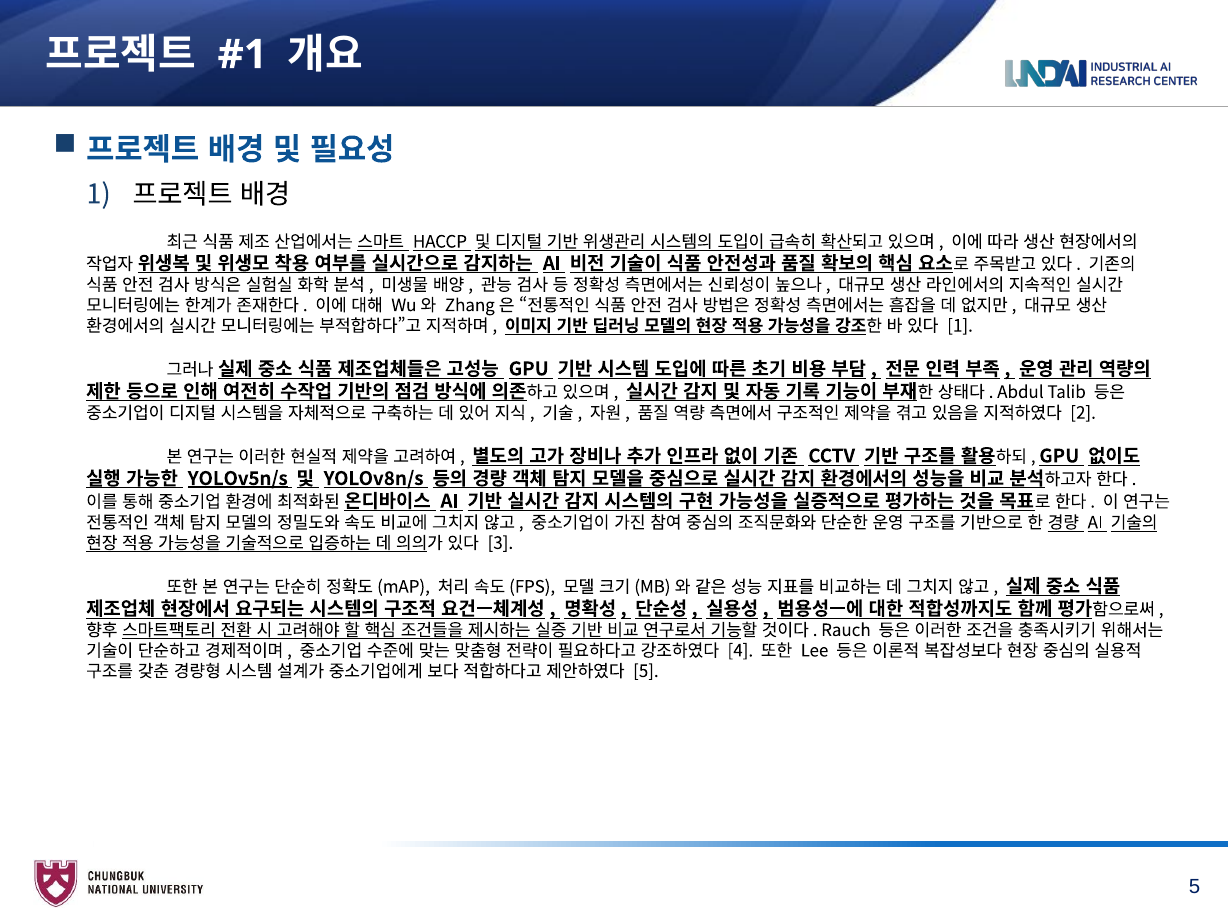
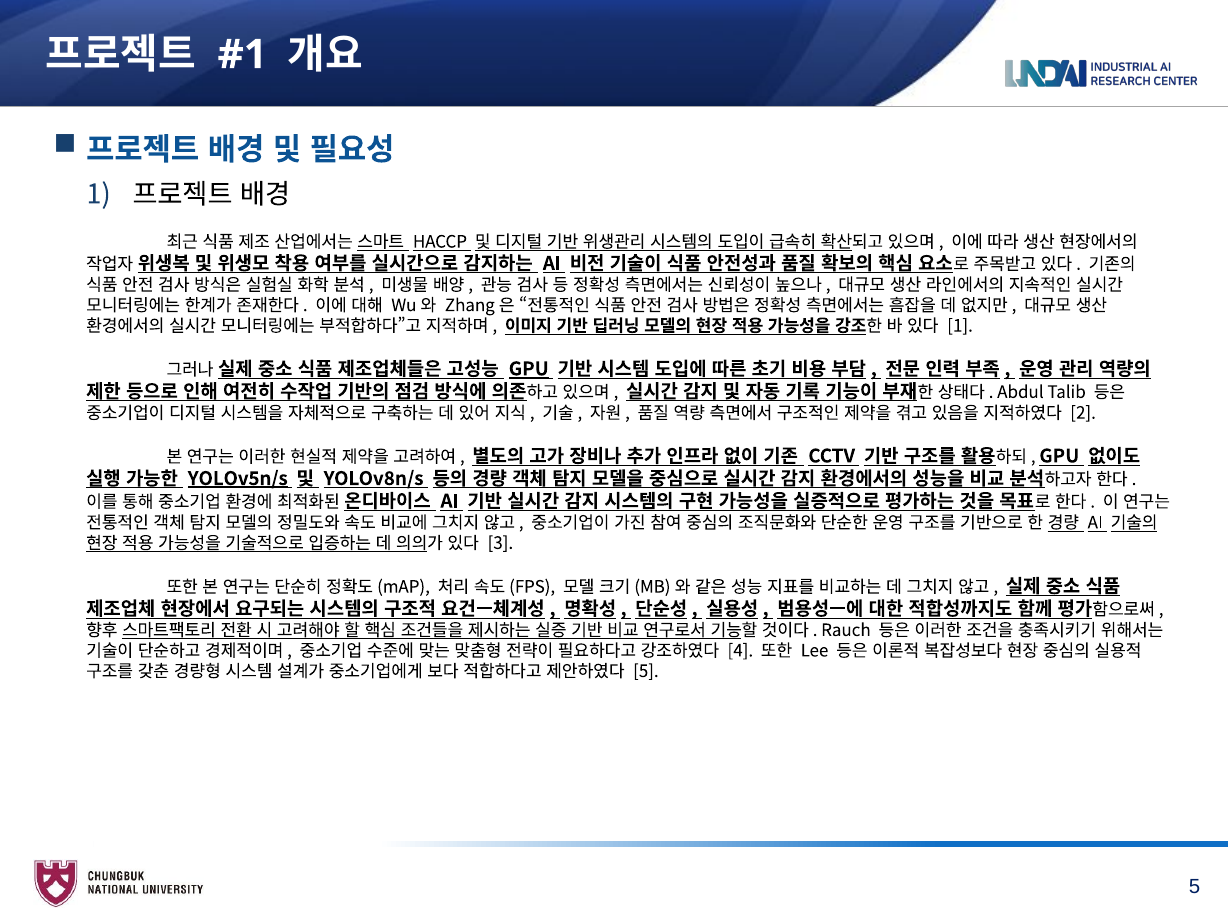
GPU underline: none -> present (529, 369)
